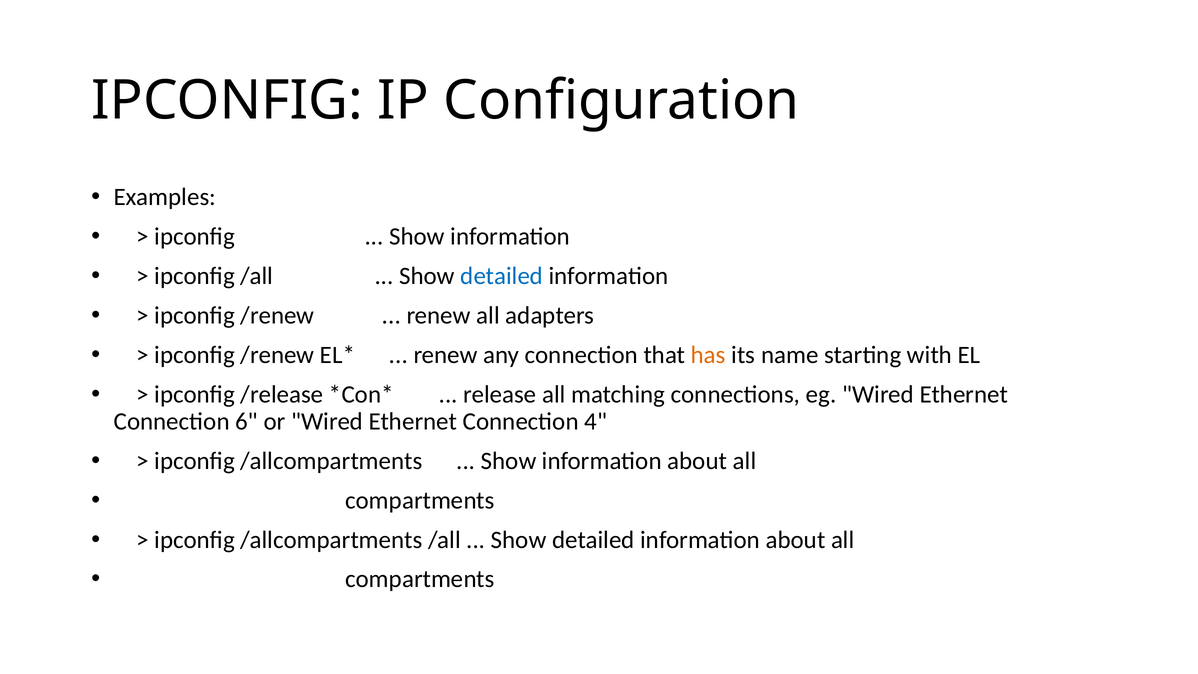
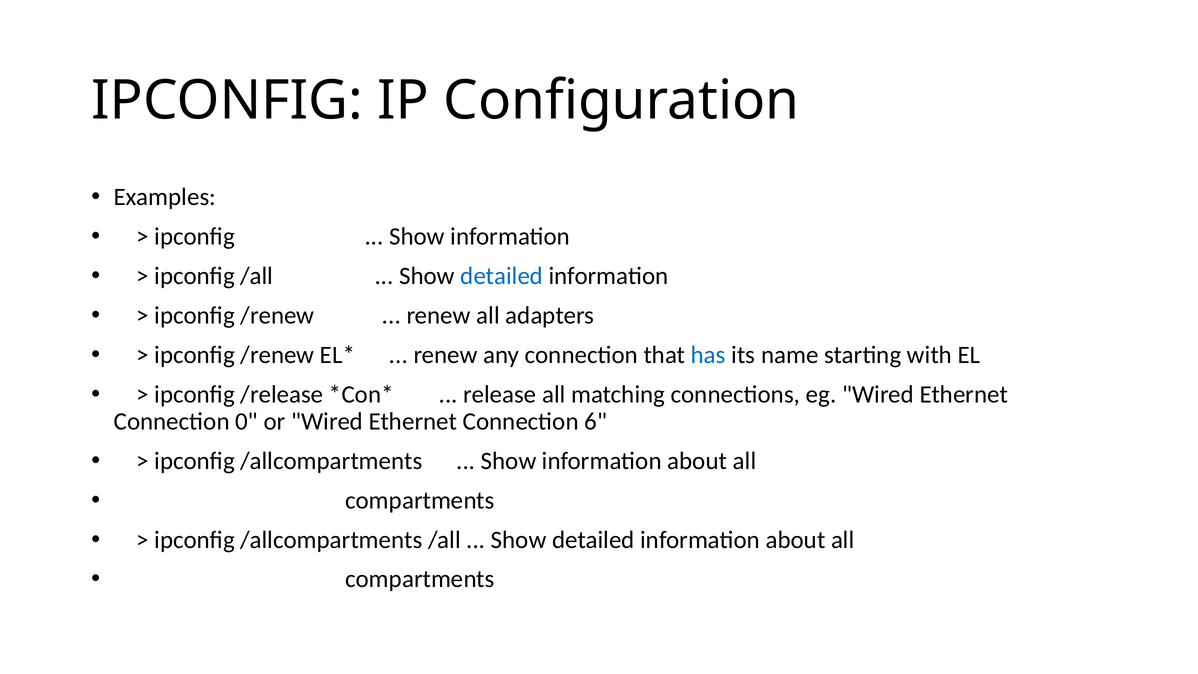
has colour: orange -> blue (708, 355)
6: 6 -> 0 (247, 421)
4: 4 -> 6 (596, 421)
